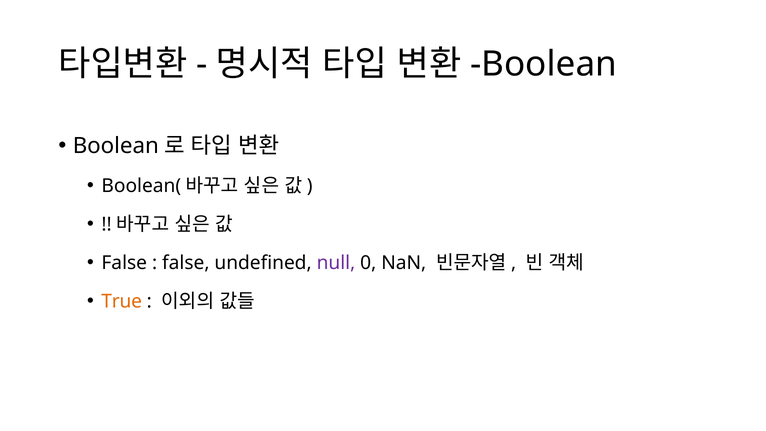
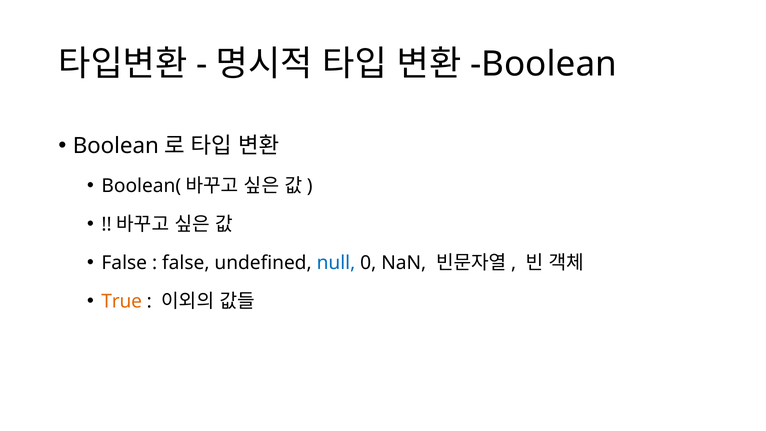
null colour: purple -> blue (336, 263)
